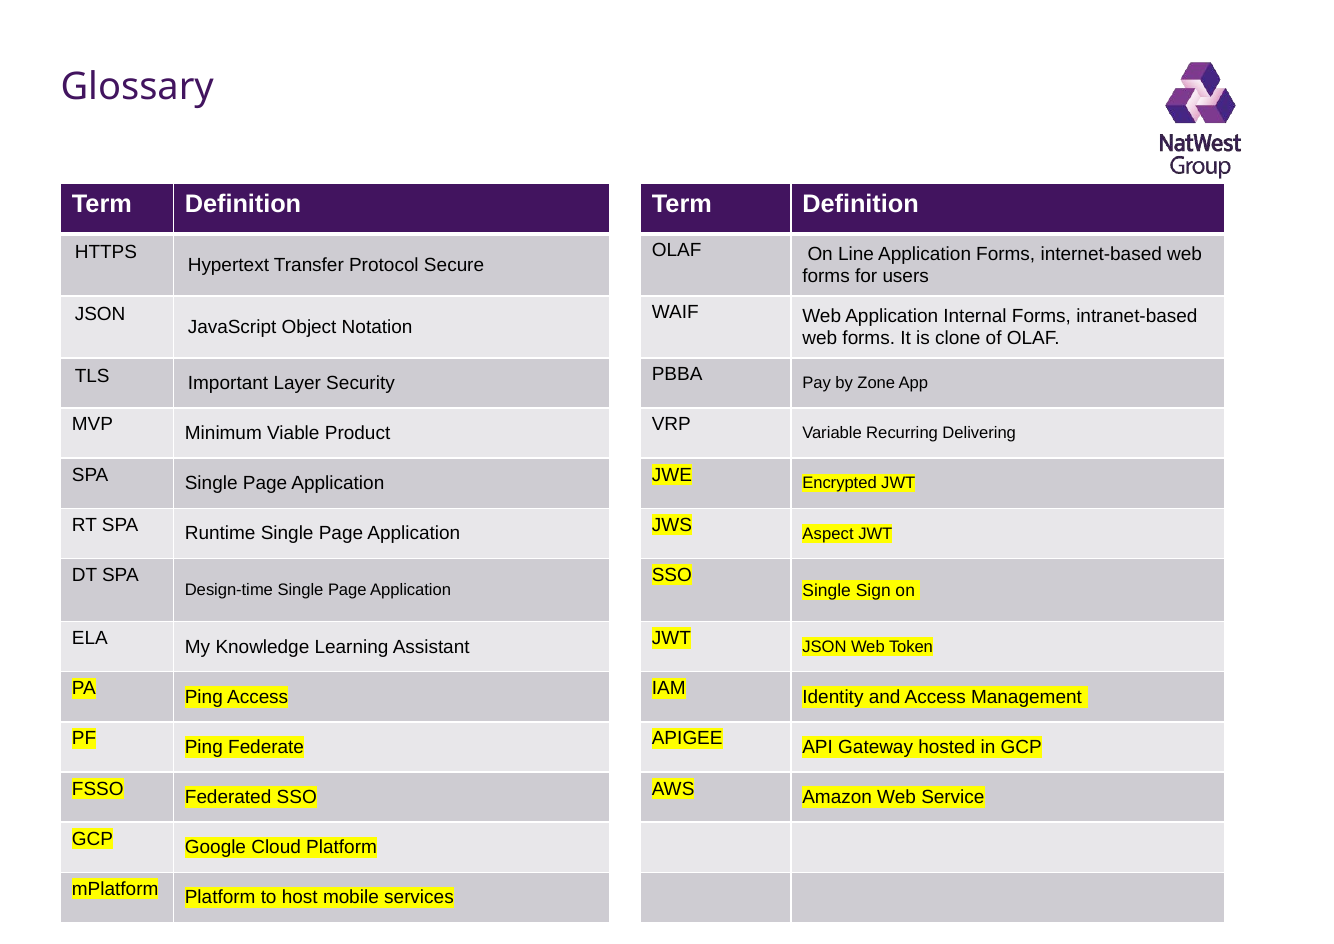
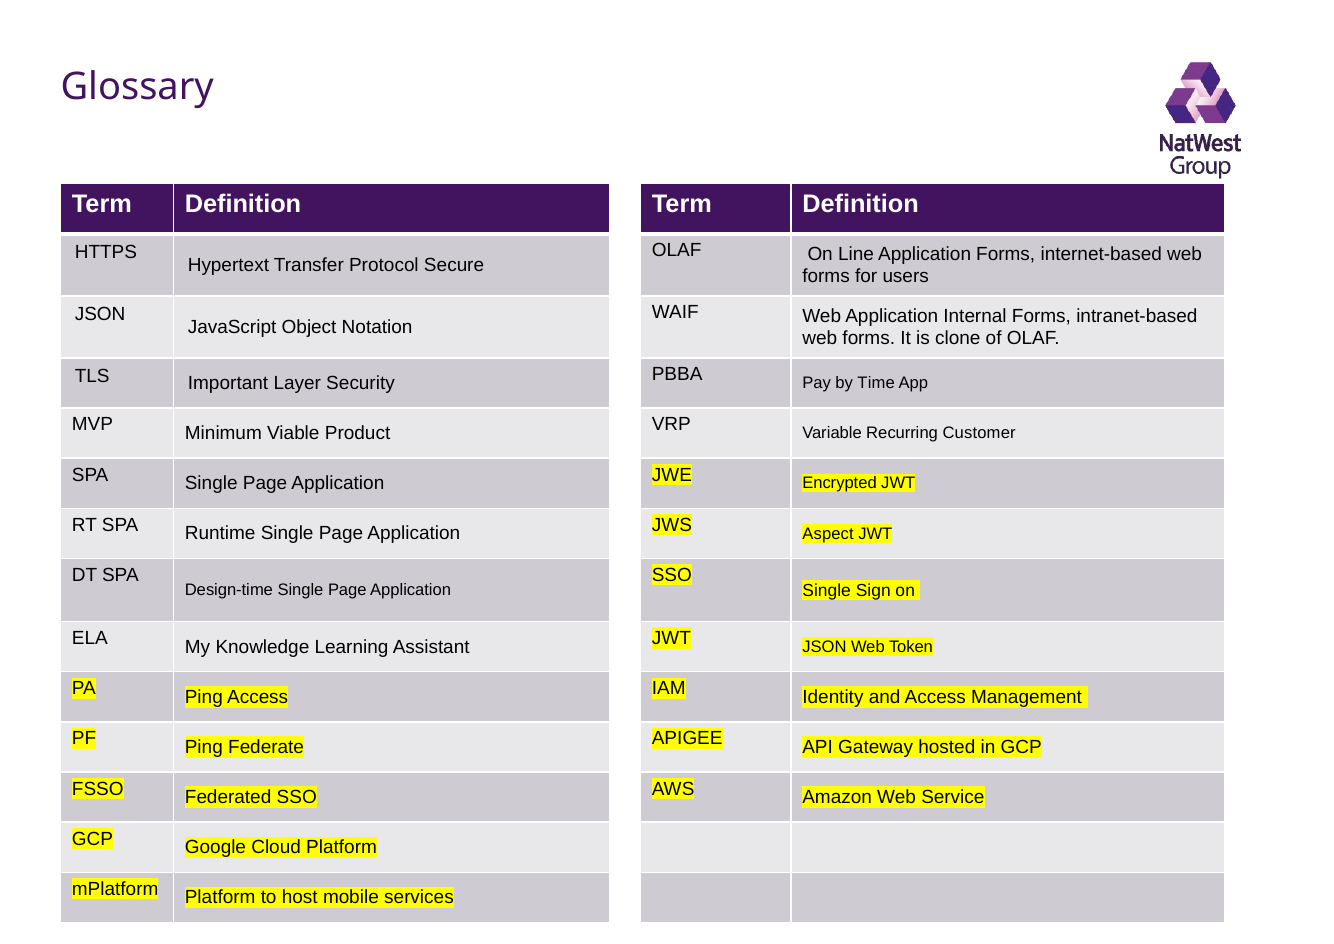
Zone: Zone -> Time (876, 383)
Delivering: Delivering -> Customer (979, 433)
